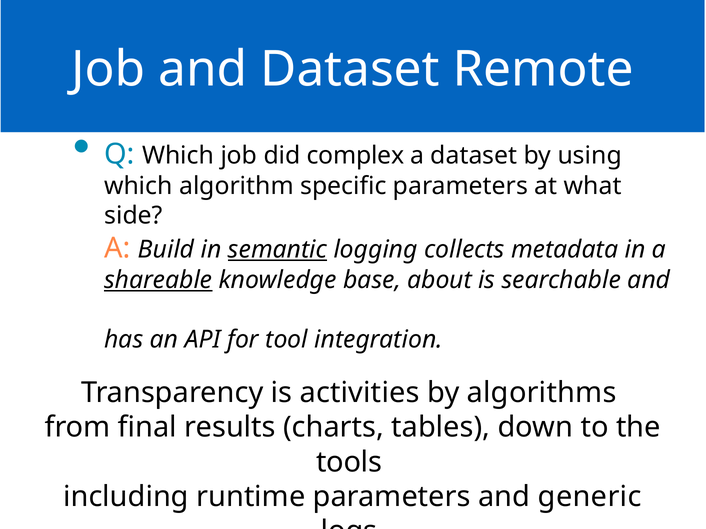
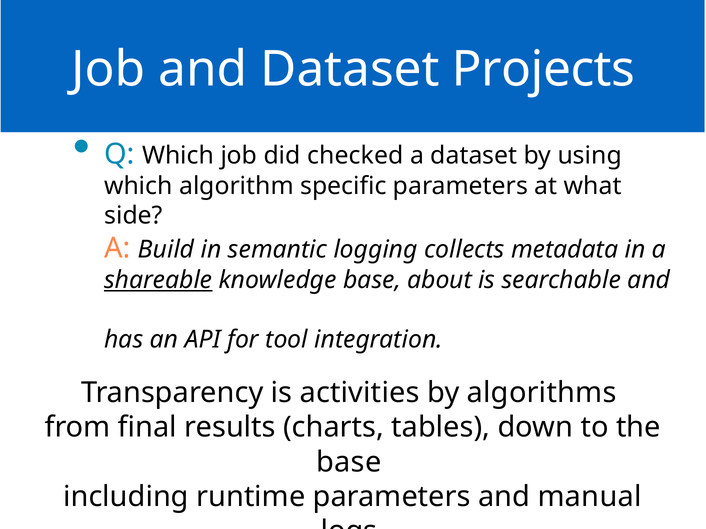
Remote: Remote -> Projects (543, 70)
complex: complex -> checked (355, 156)
semantic underline: present -> none (278, 250)
tools: tools -> base (349, 462)
generic: generic -> manual (590, 497)
